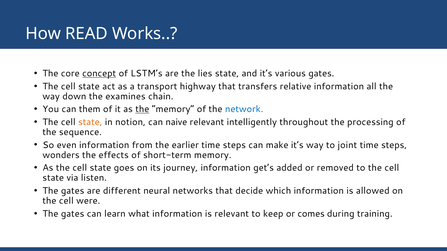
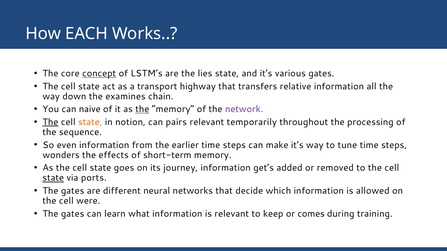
READ: READ -> EACH (87, 34)
them: them -> naive (90, 109)
network colour: blue -> purple (244, 109)
The underline: none -> present (50, 122)
naive: naive -> pairs (176, 122)
intelligently: intelligently -> temporarily (252, 122)
joint: joint -> tune (347, 145)
state underline: none -> present (53, 178)
listen: listen -> ports (94, 178)
